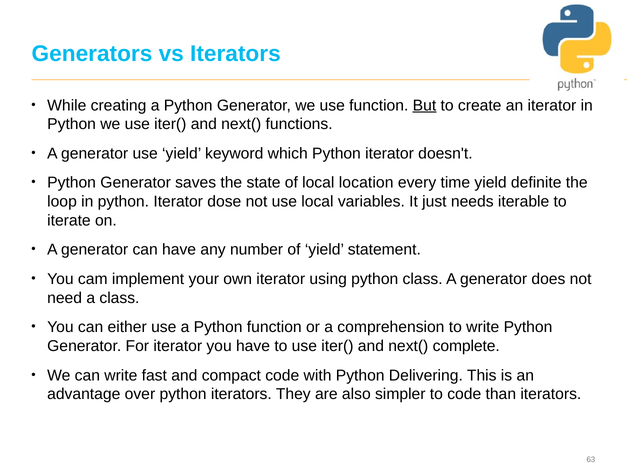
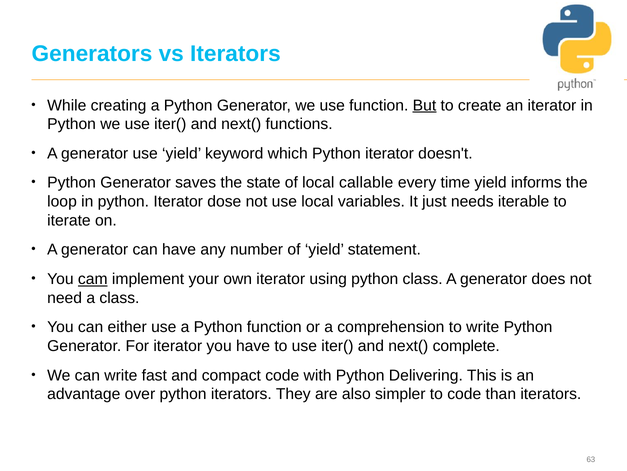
location: location -> callable (366, 183)
definite: definite -> informs (536, 183)
cam underline: none -> present (93, 279)
